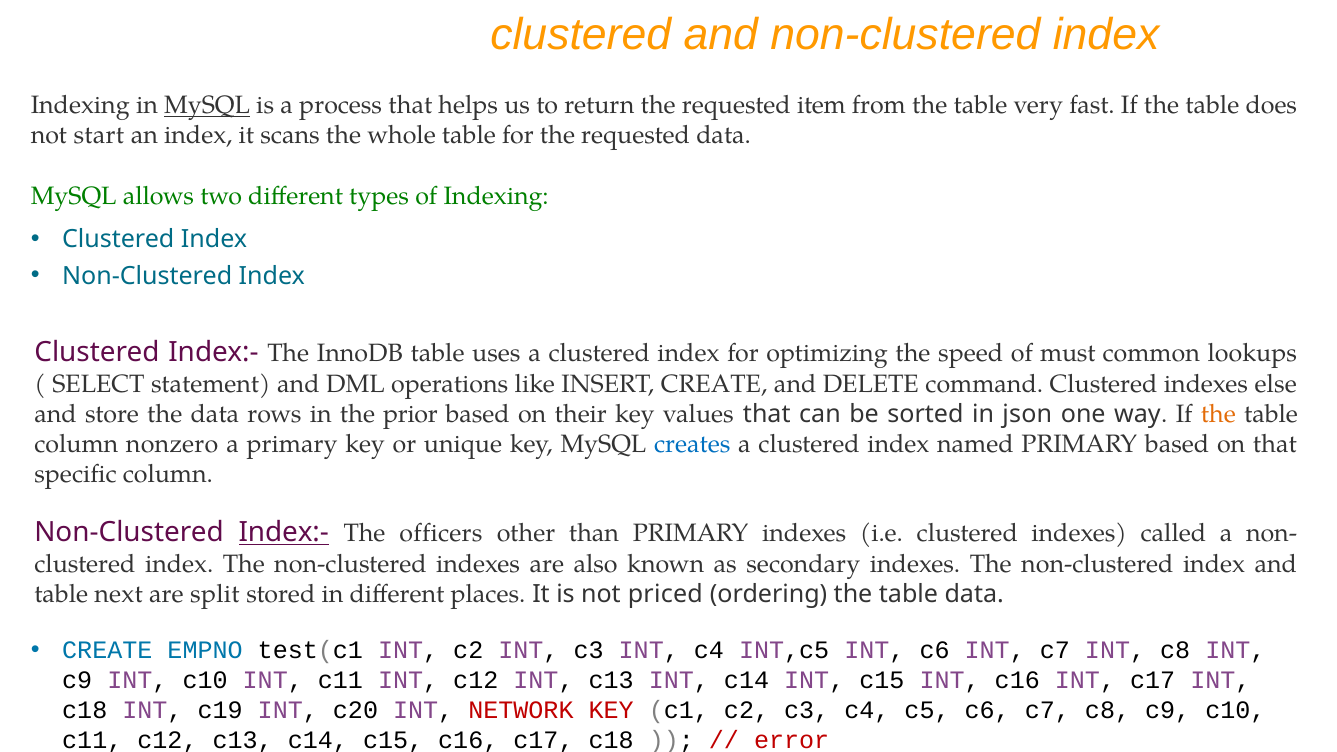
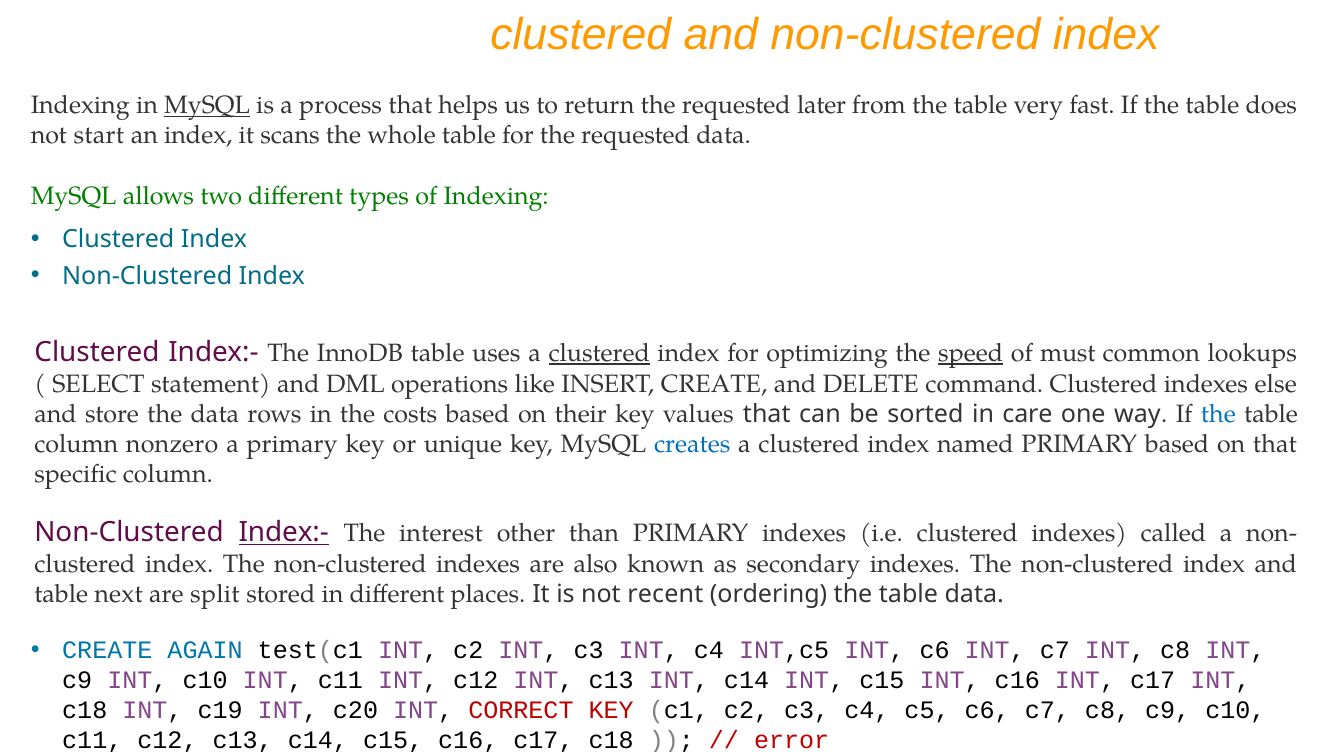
item: item -> later (821, 106)
clustered underline: none -> present (599, 353)
speed underline: none -> present (971, 353)
prior: prior -> costs (410, 414)
json: json -> care (1027, 414)
the colour: orange -> blue (1218, 414)
officers: officers -> interest (441, 534)
priced: priced -> recent (665, 594)
EMPNO: EMPNO -> AGAIN (205, 650)
NETWORK: NETWORK -> CORRECT (521, 711)
